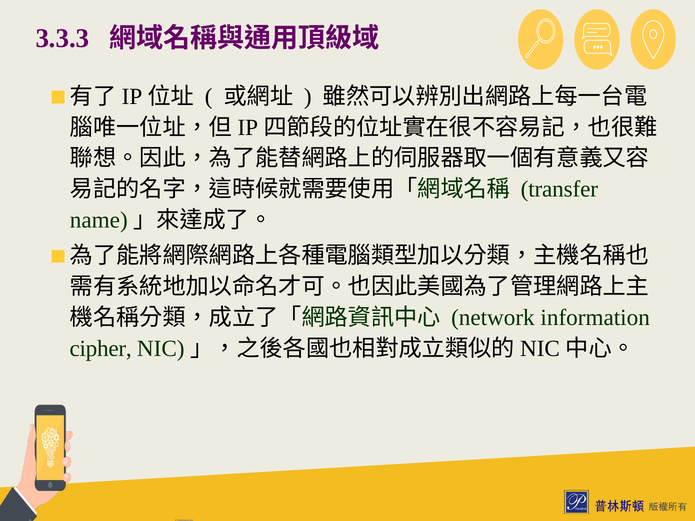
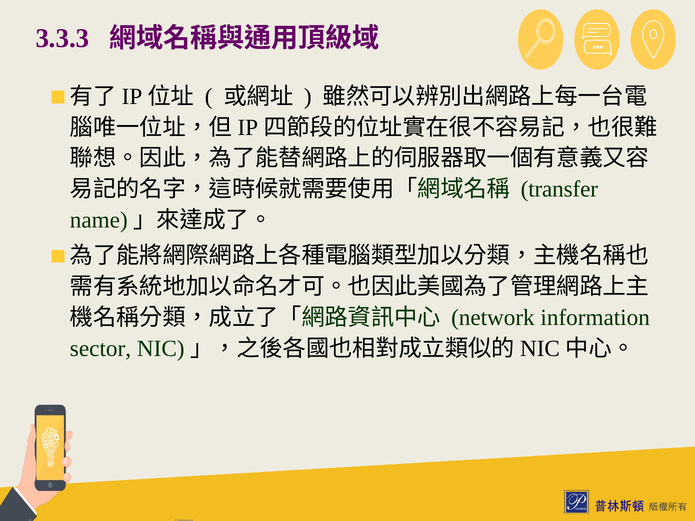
cipher: cipher -> sector (101, 349)
